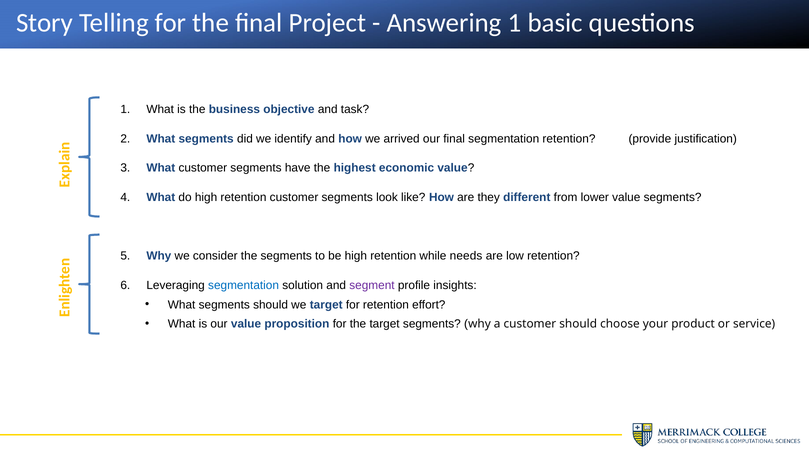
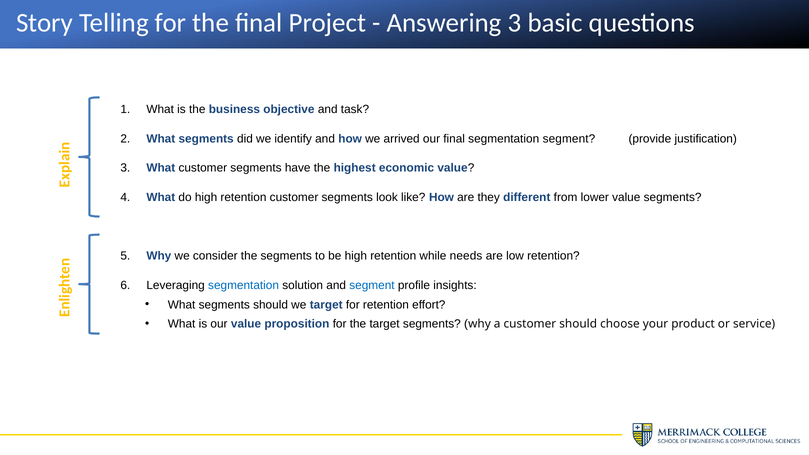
Answering 1: 1 -> 3 (515, 23)
segmentation retention: retention -> segment (569, 139)
segment colour: purple -> blue (372, 285)
